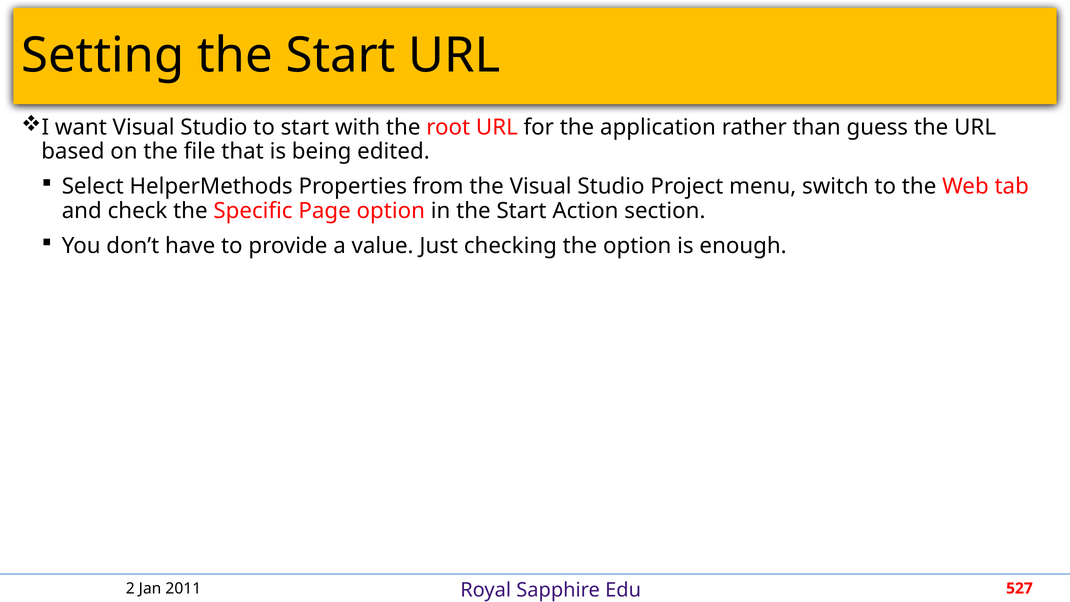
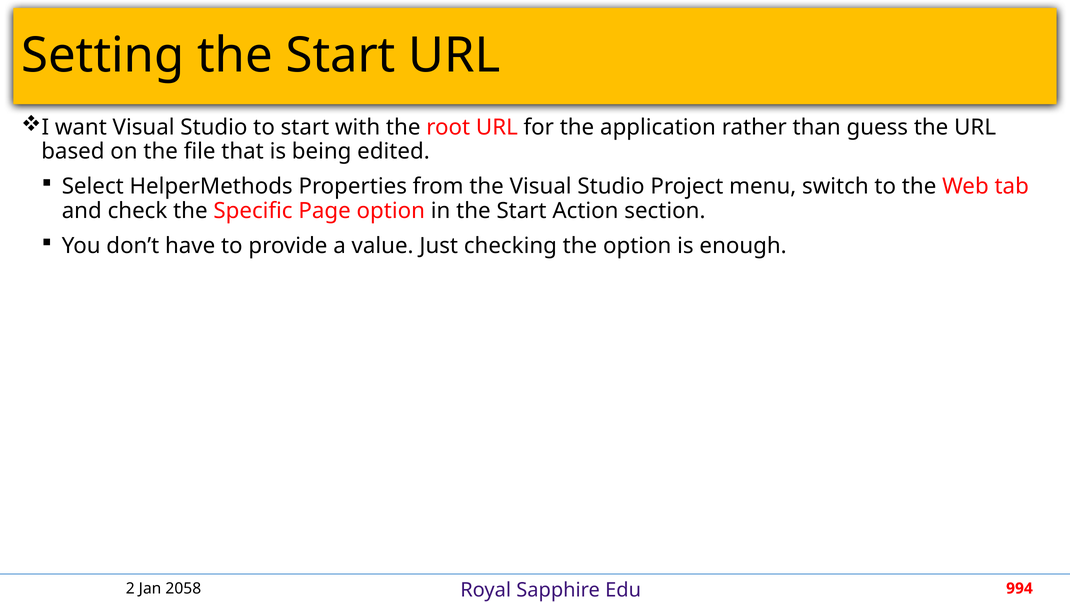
2011: 2011 -> 2058 (183, 588)
527: 527 -> 994 (1019, 588)
